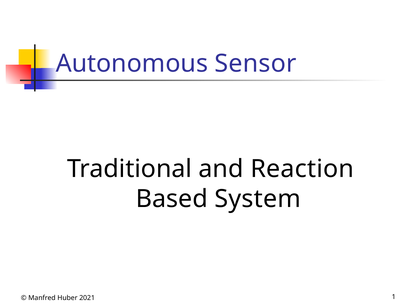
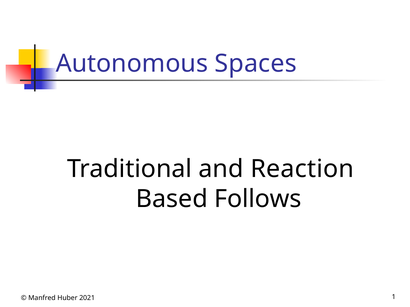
Sensor: Sensor -> Spaces (256, 64)
System: System -> Follows (258, 199)
